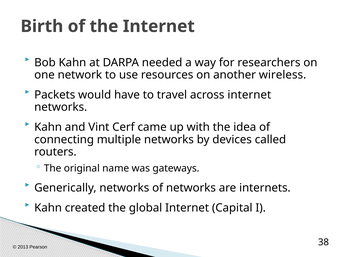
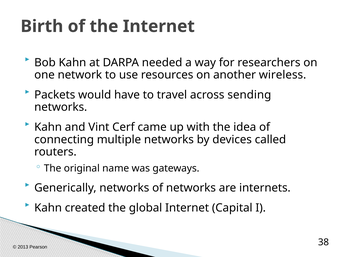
across internet: internet -> sending (249, 95)
